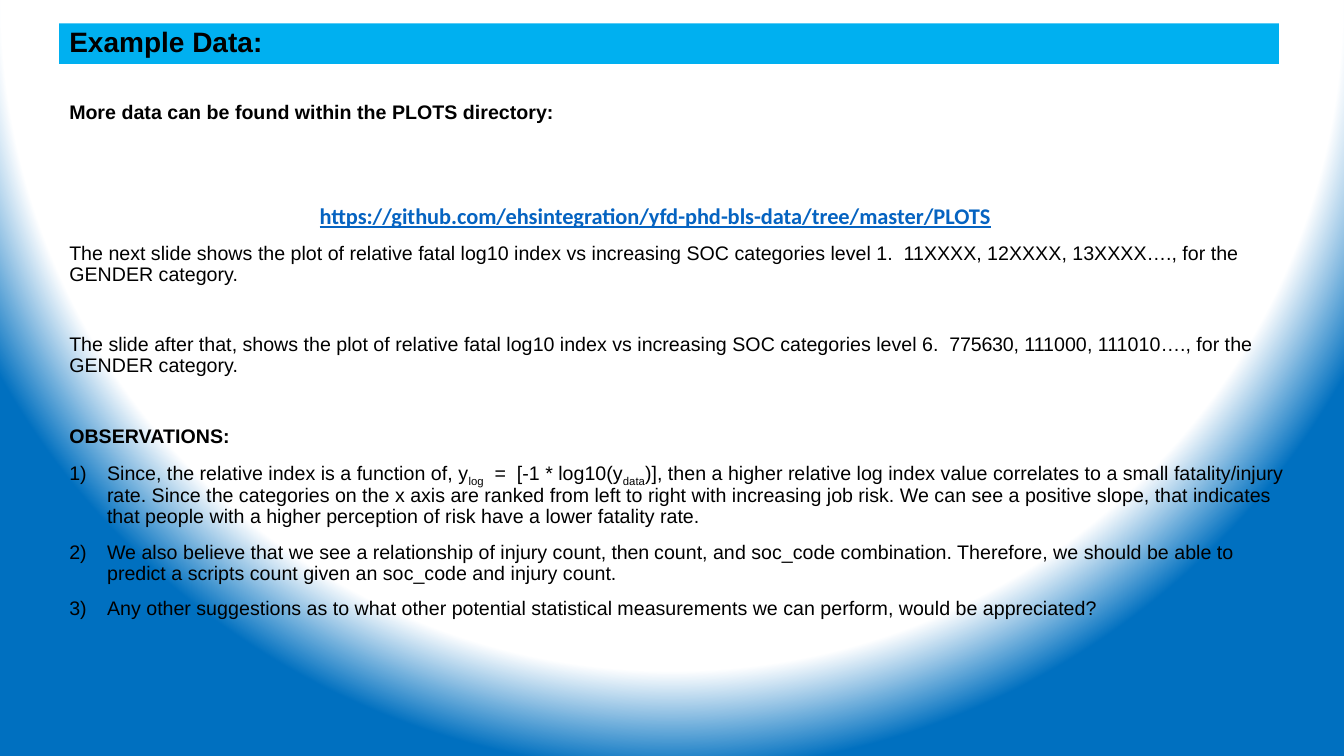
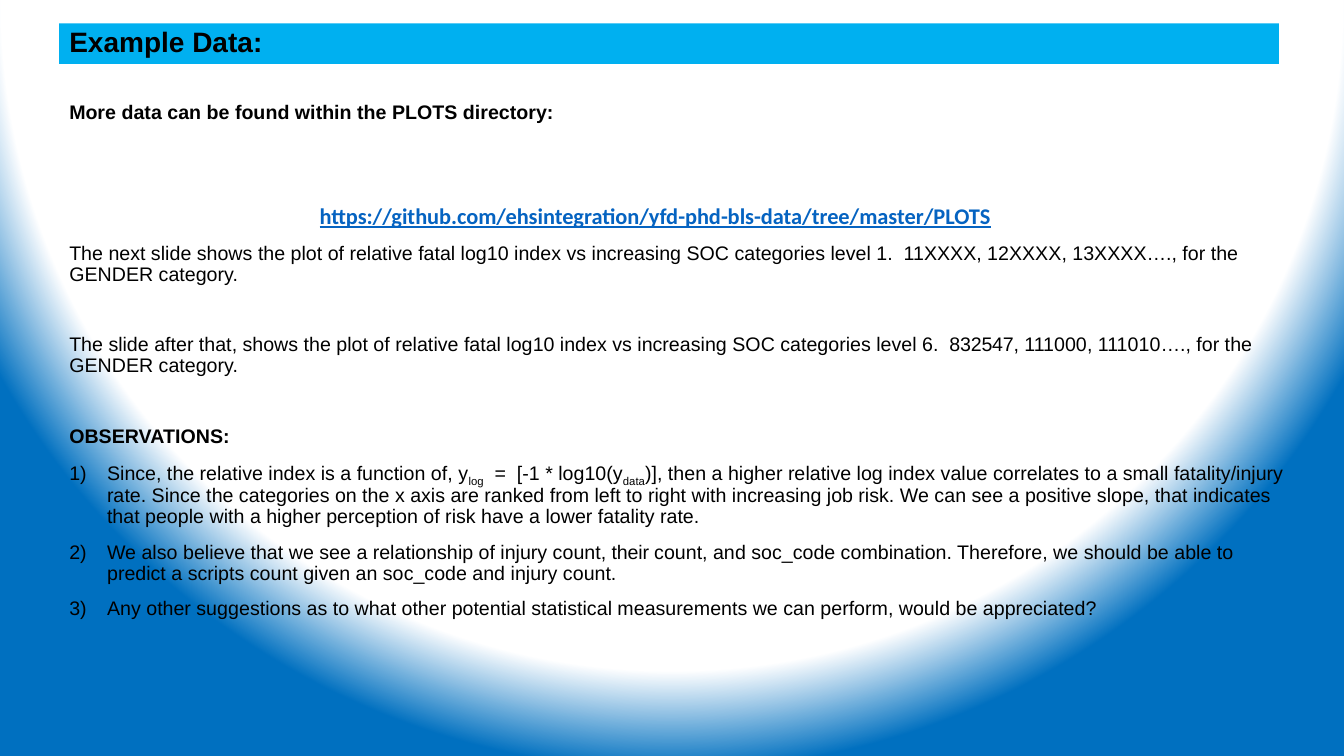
775630: 775630 -> 832547 (984, 345)
count then: then -> their (630, 553)
